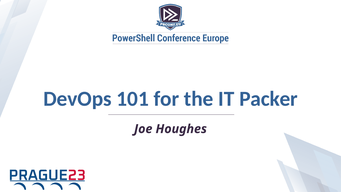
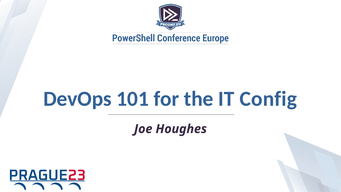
Packer: Packer -> Config (268, 99)
